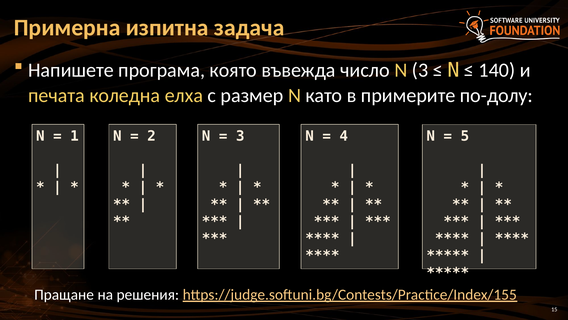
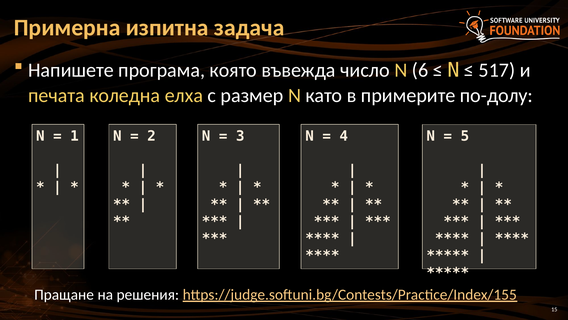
N 3: 3 -> 6 (420, 70)
140: 140 -> 517 (497, 70)
